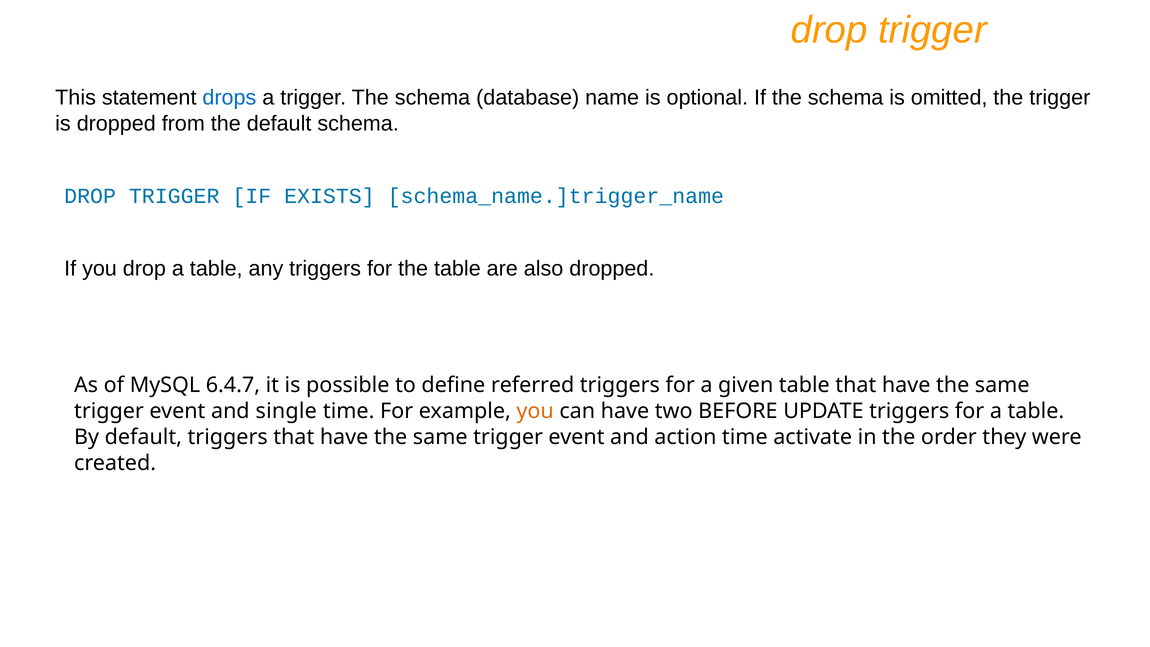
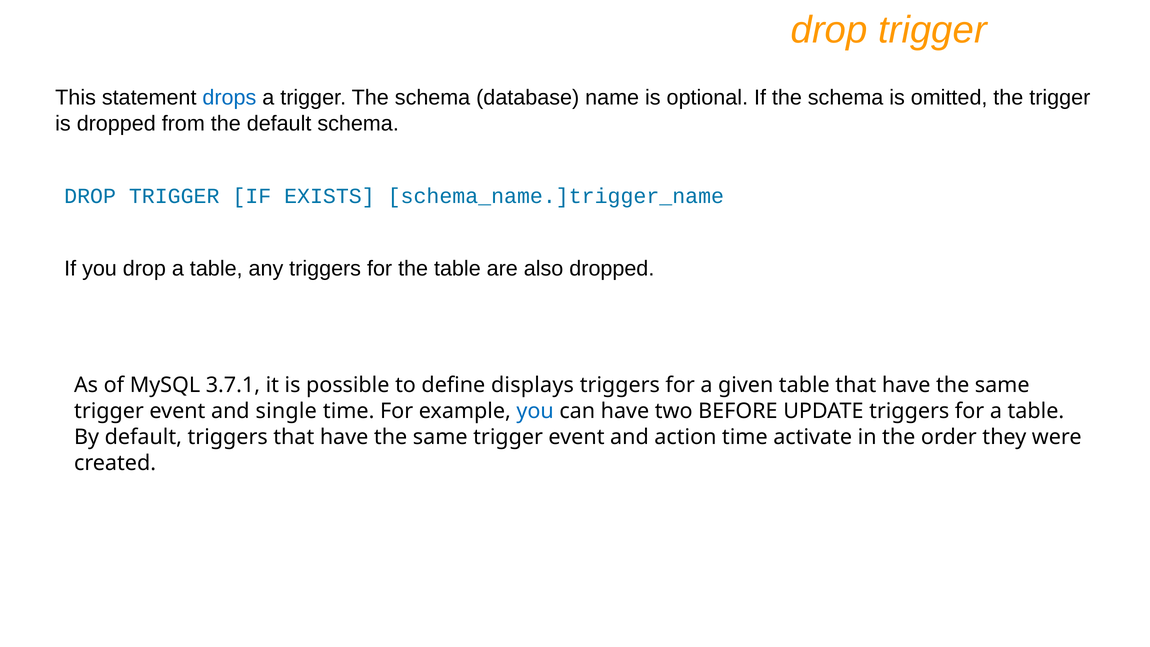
6.4.7: 6.4.7 -> 3.7.1 (233, 385)
referred: referred -> displays (532, 385)
you colour: orange -> blue (535, 411)
